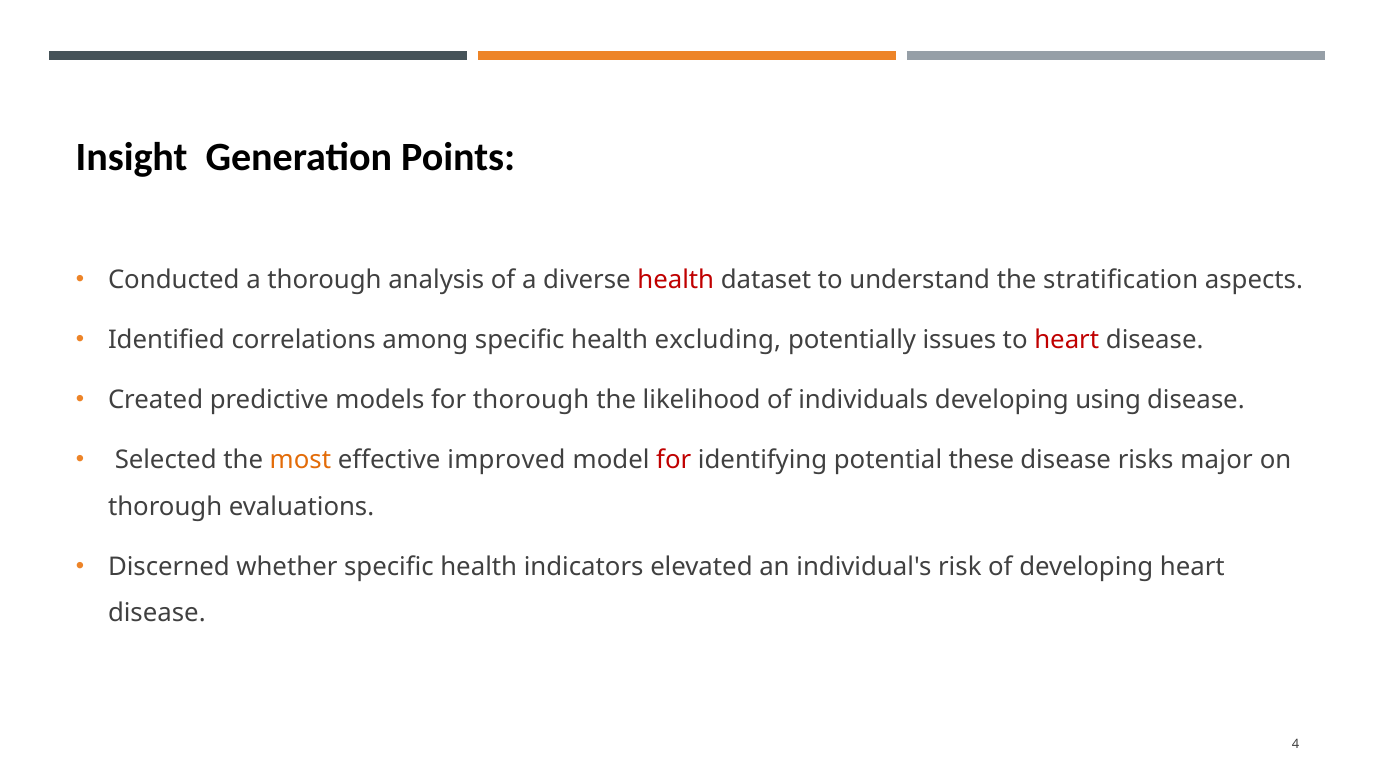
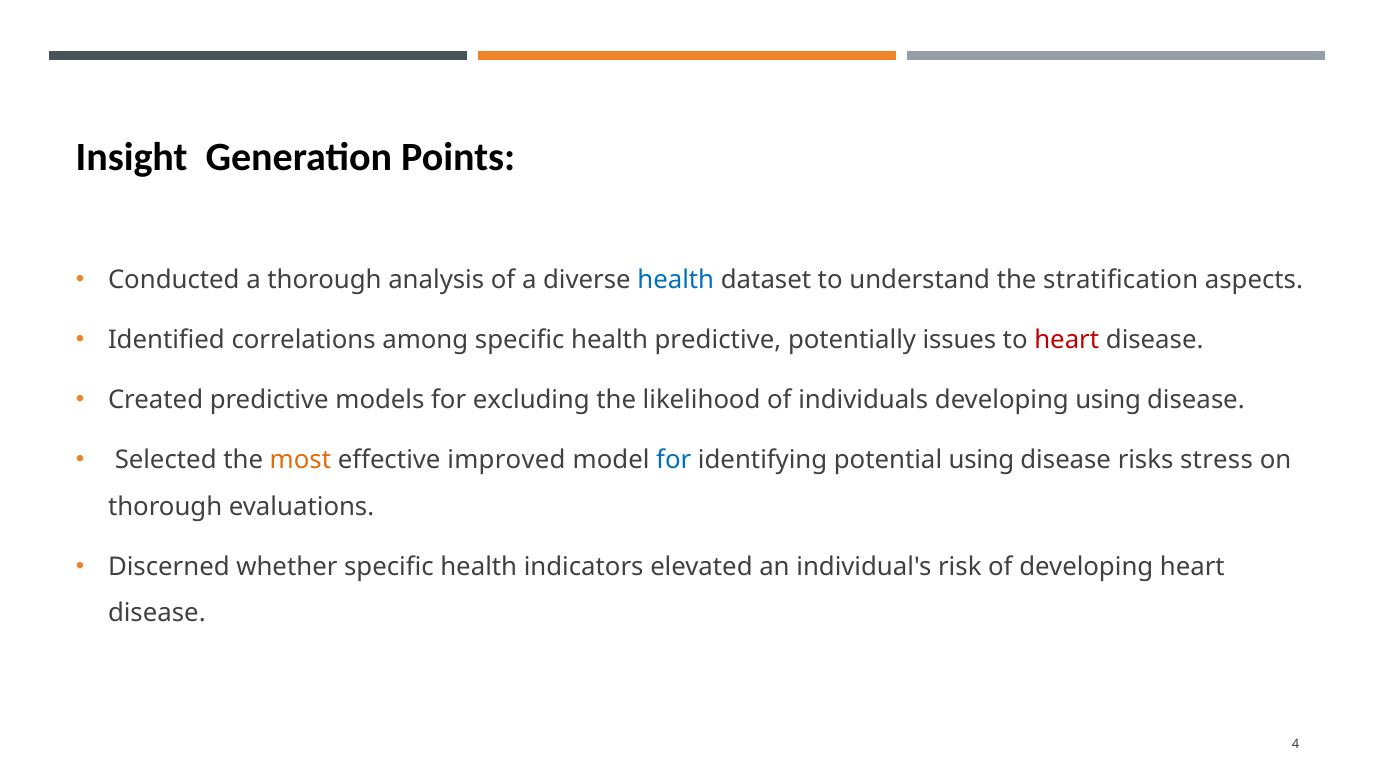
health colour: red -> blue (676, 280)
health excluding: excluding -> predictive (718, 340)
for thorough: thorough -> excluding (531, 401)
for colour: red -> blue (674, 461)
potential these: these -> using (981, 461)
major: major -> stress (1217, 461)
